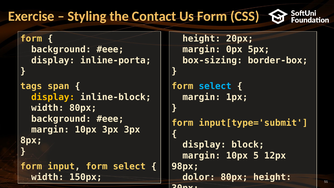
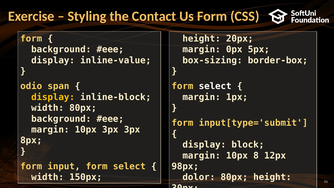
inline-porta: inline-porta -> inline-value (116, 60)
tags: tags -> odio (31, 86)
select colour: light blue -> white (215, 86)
5: 5 -> 8 (256, 155)
